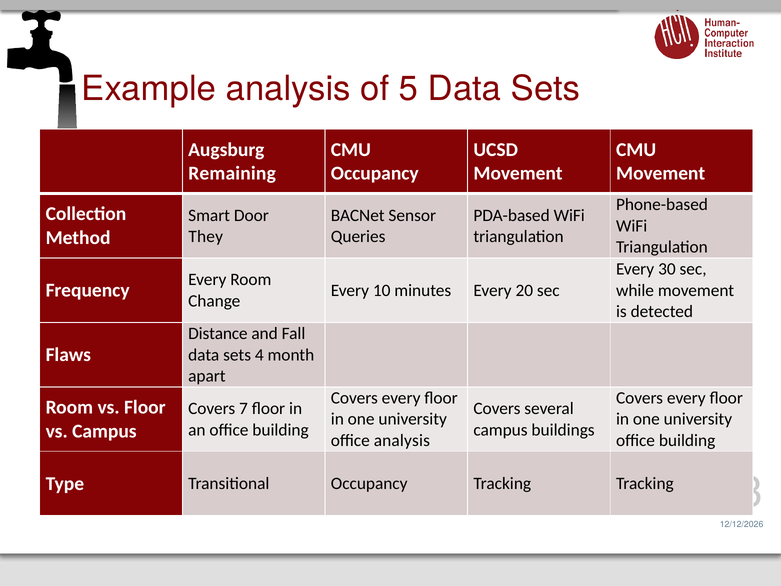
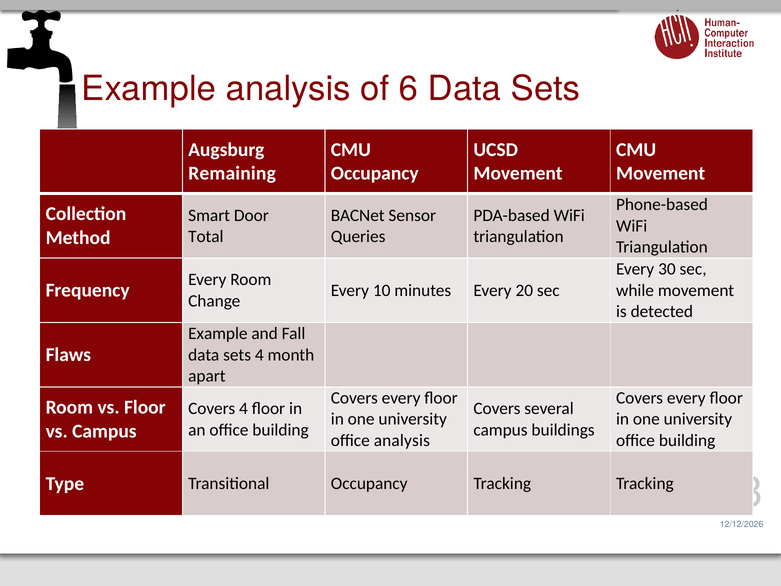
5: 5 -> 6 (409, 89)
They: They -> Total (206, 236)
Distance: Distance -> Example (218, 333)
Covers 7: 7 -> 4 (243, 408)
